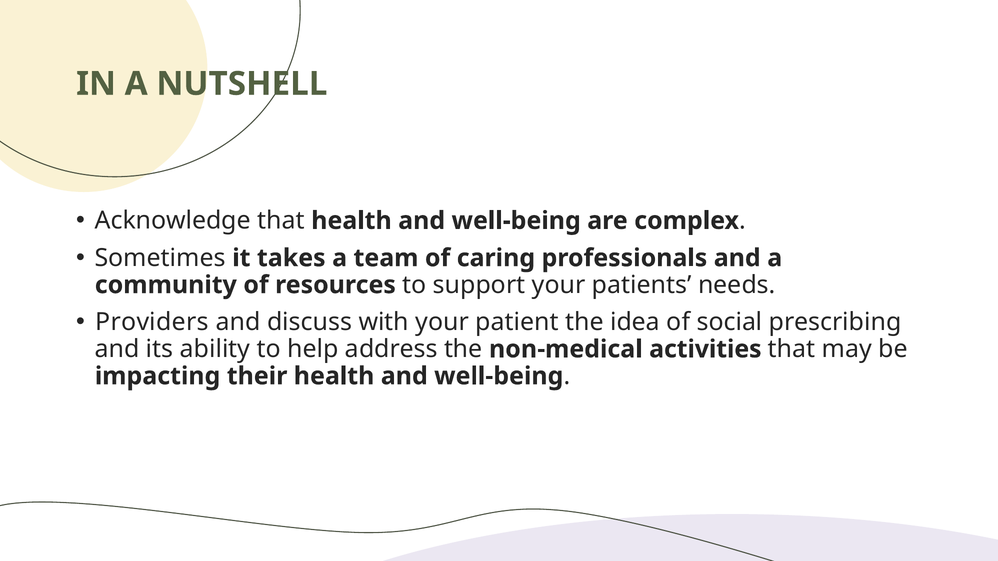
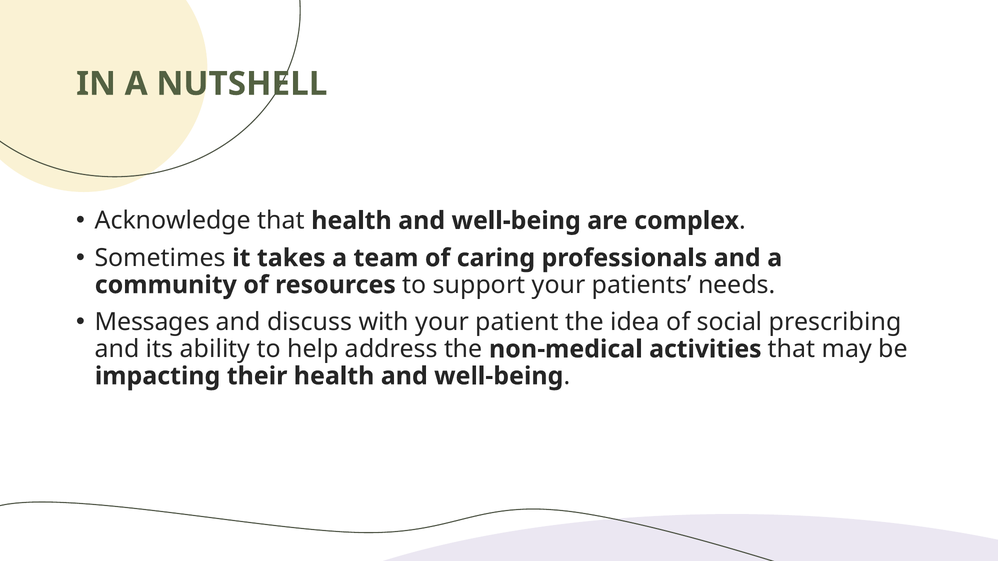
Providers: Providers -> Messages (152, 322)
